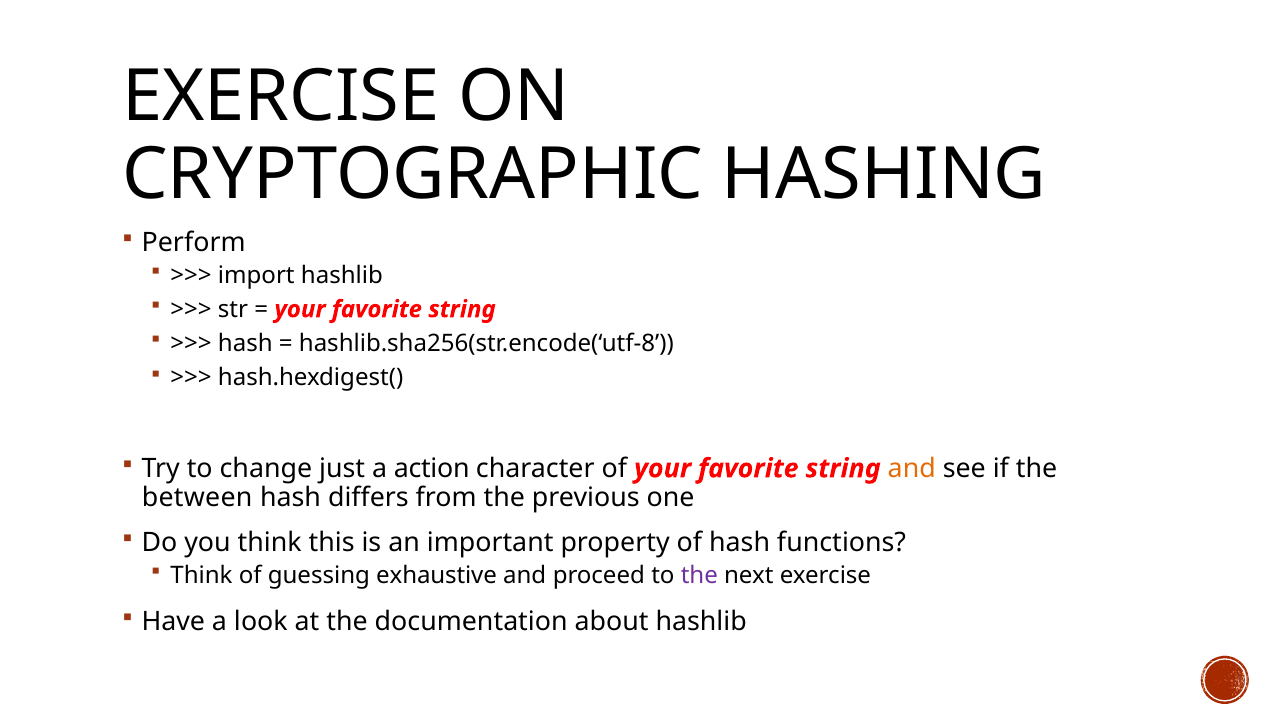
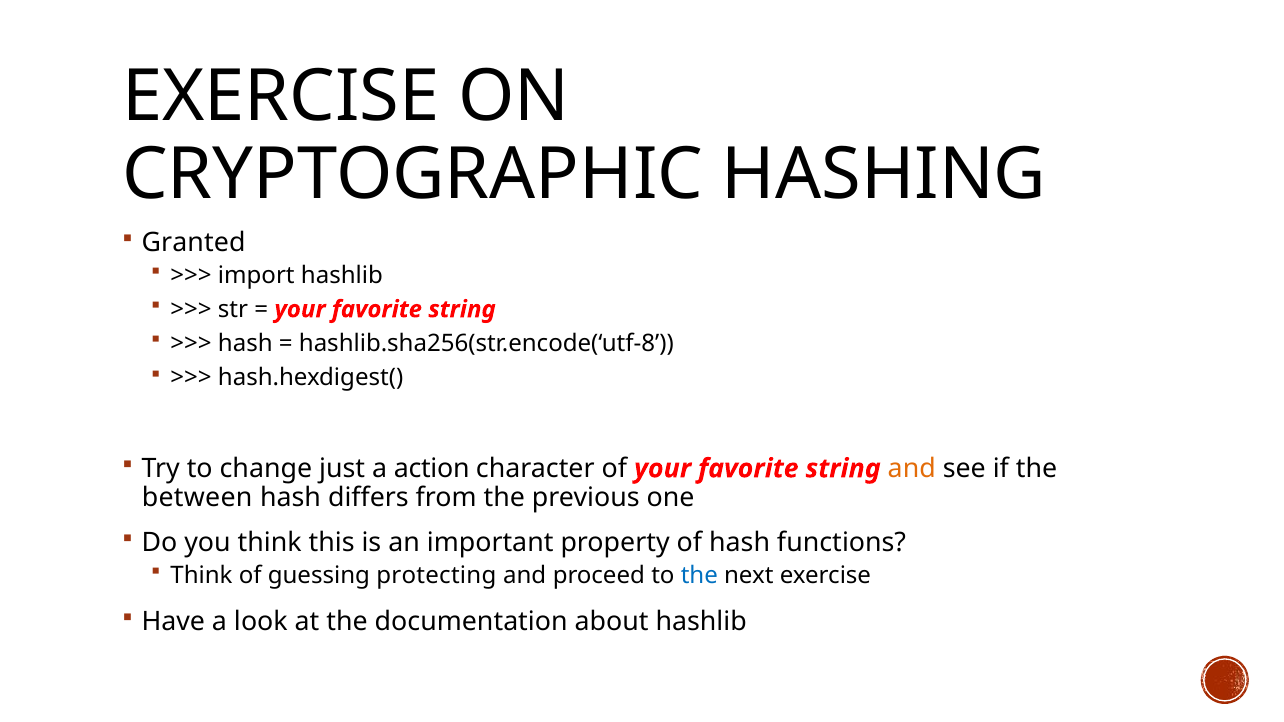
Perform: Perform -> Granted (194, 243)
exhaustive: exhaustive -> protecting (436, 575)
the colour: purple -> blue (699, 575)
